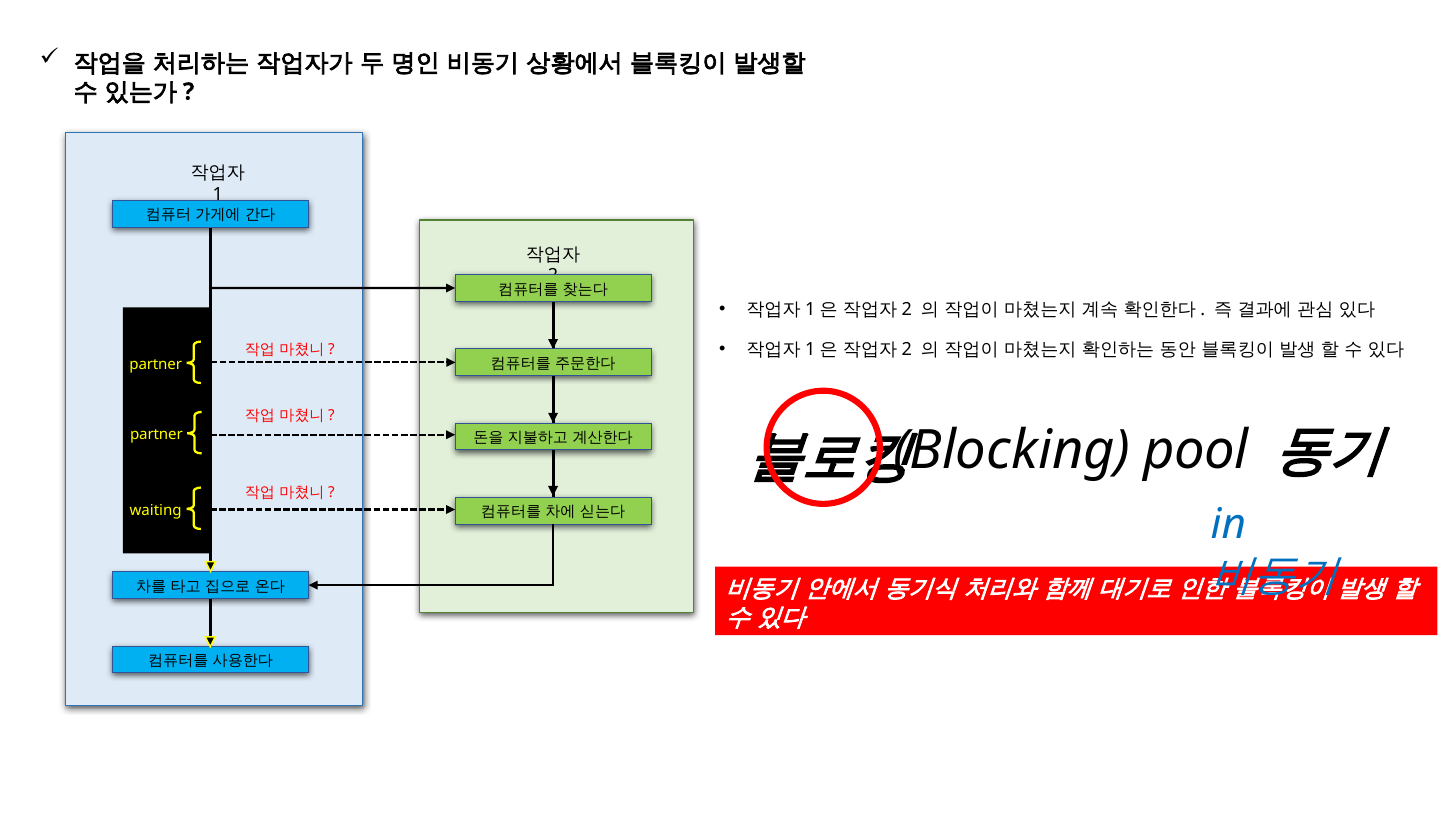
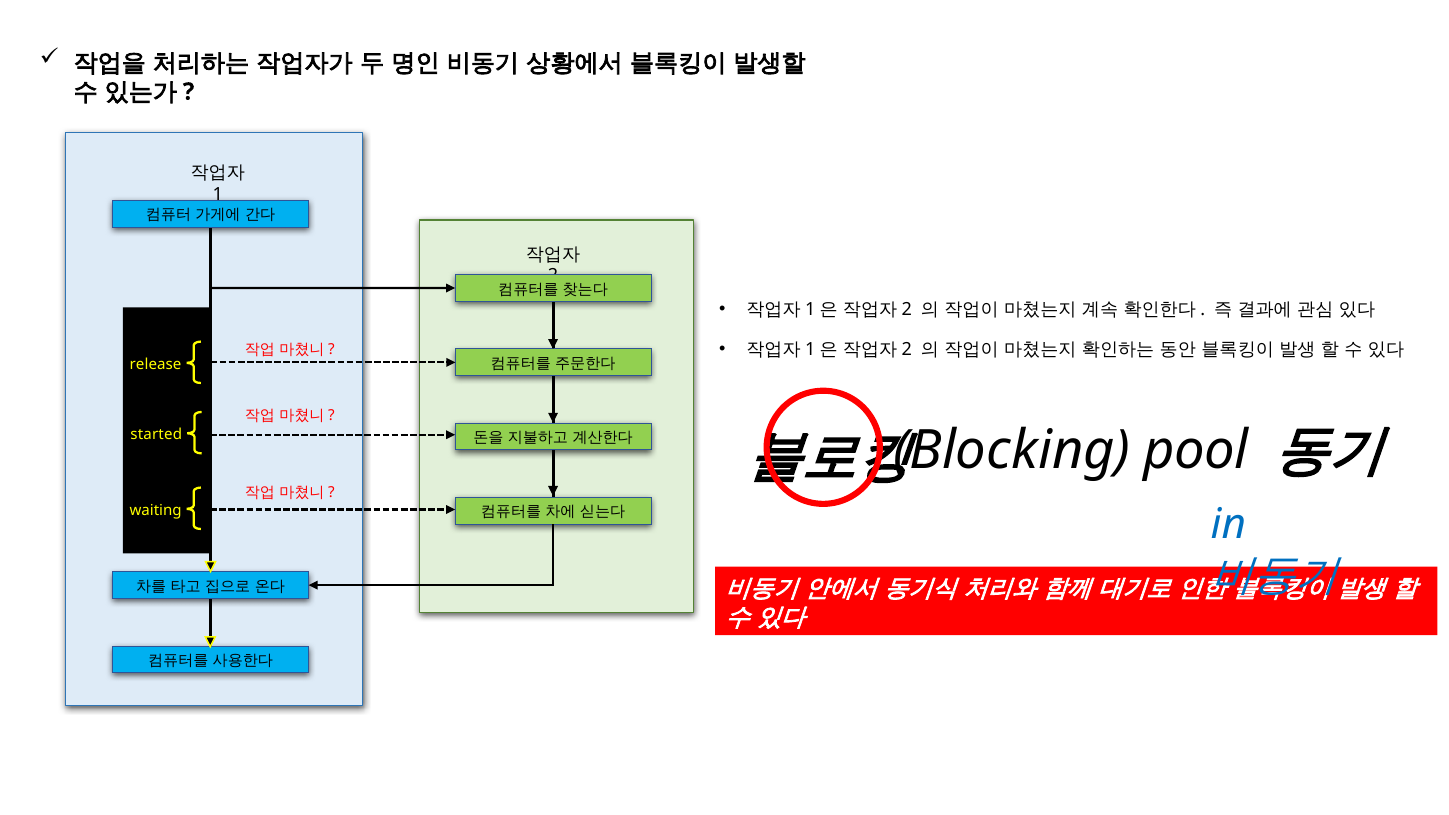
partner: partner -> release (156, 364)
partner: partner -> started (156, 435)
